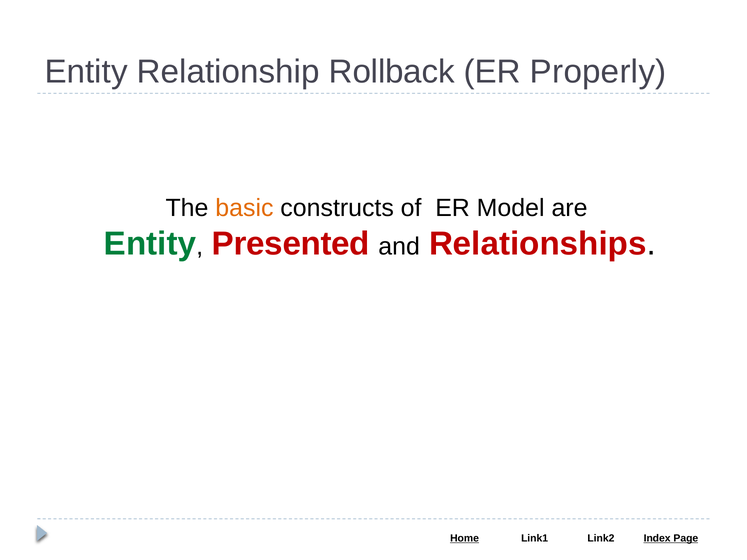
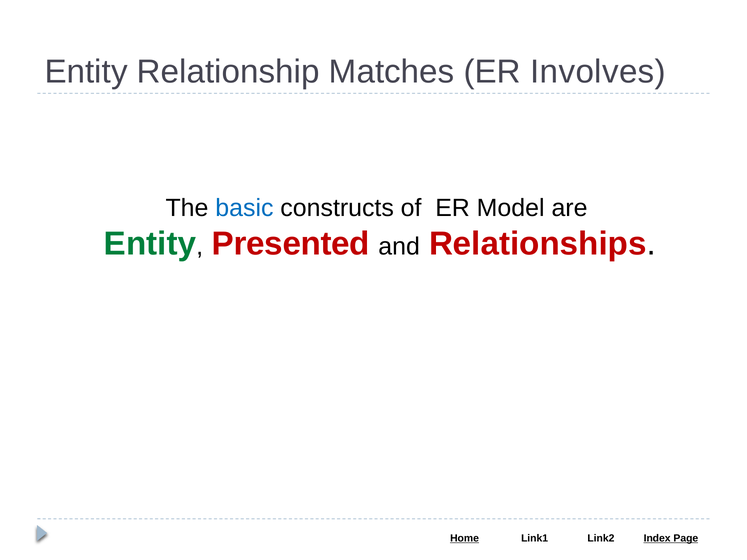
Rollback: Rollback -> Matches (392, 72)
Properly: Properly -> Involves (598, 72)
basic colour: orange -> blue (244, 208)
